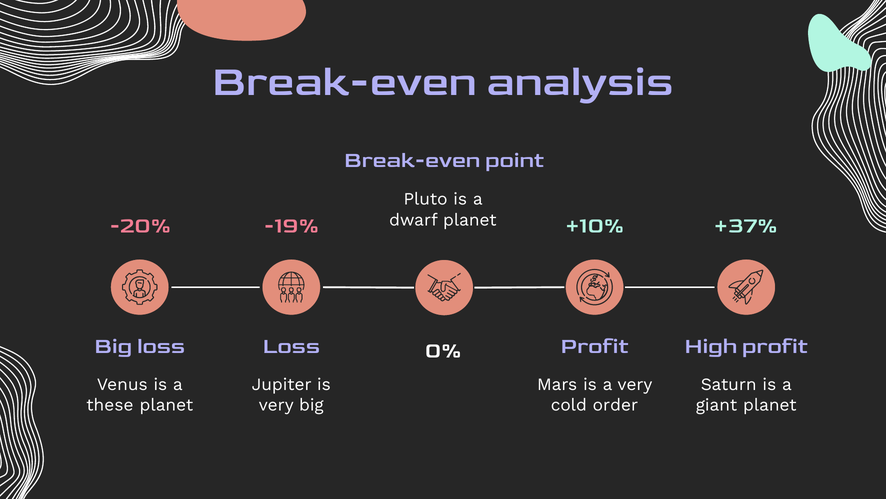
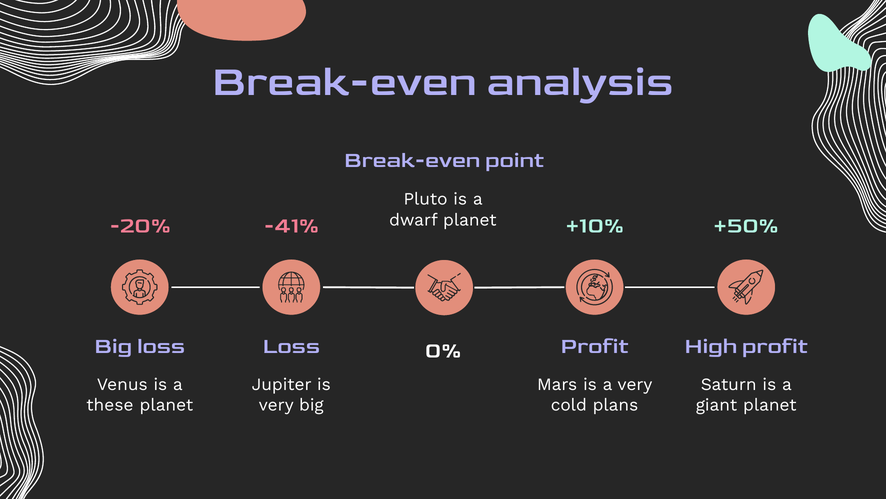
-19%: -19% -> -41% (291, 225)
+37%: +37% -> +50% (746, 225)
order: order -> plans (615, 405)
